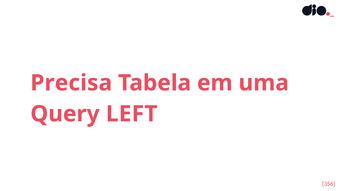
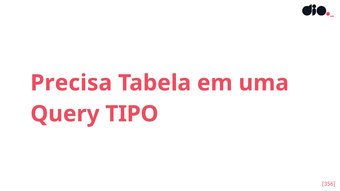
LEFT: LEFT -> TIPO (132, 114)
